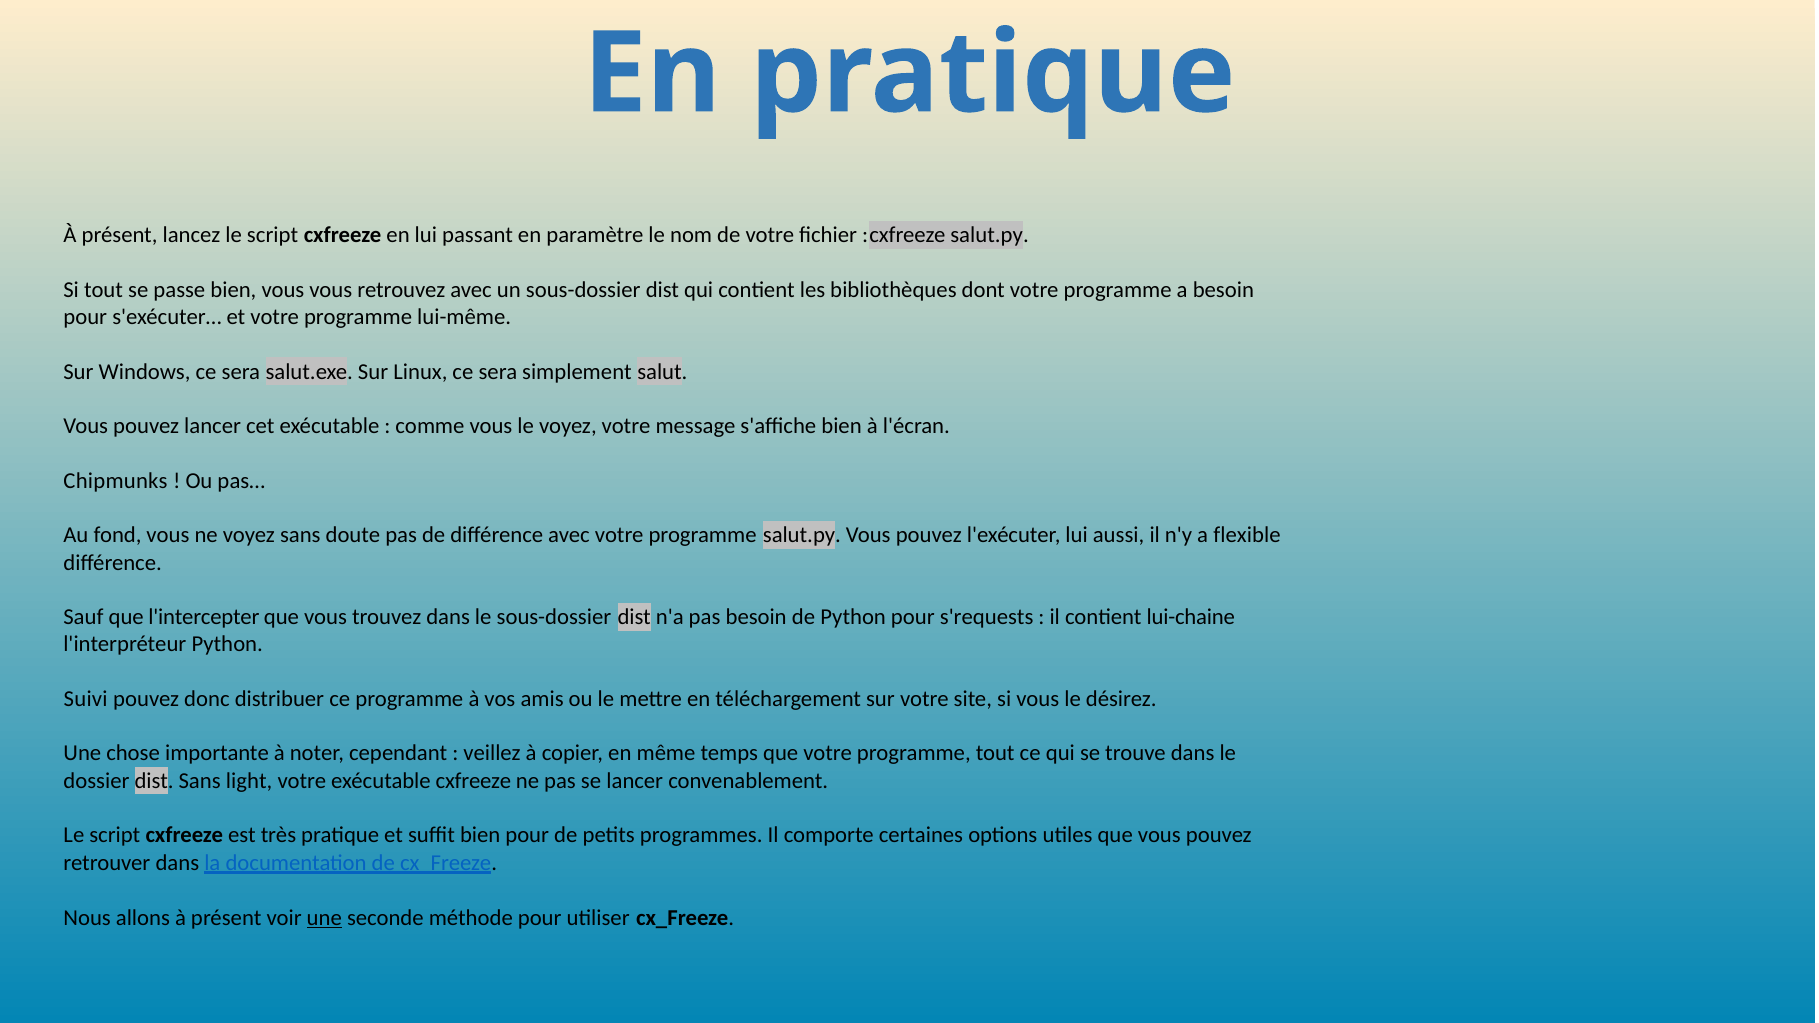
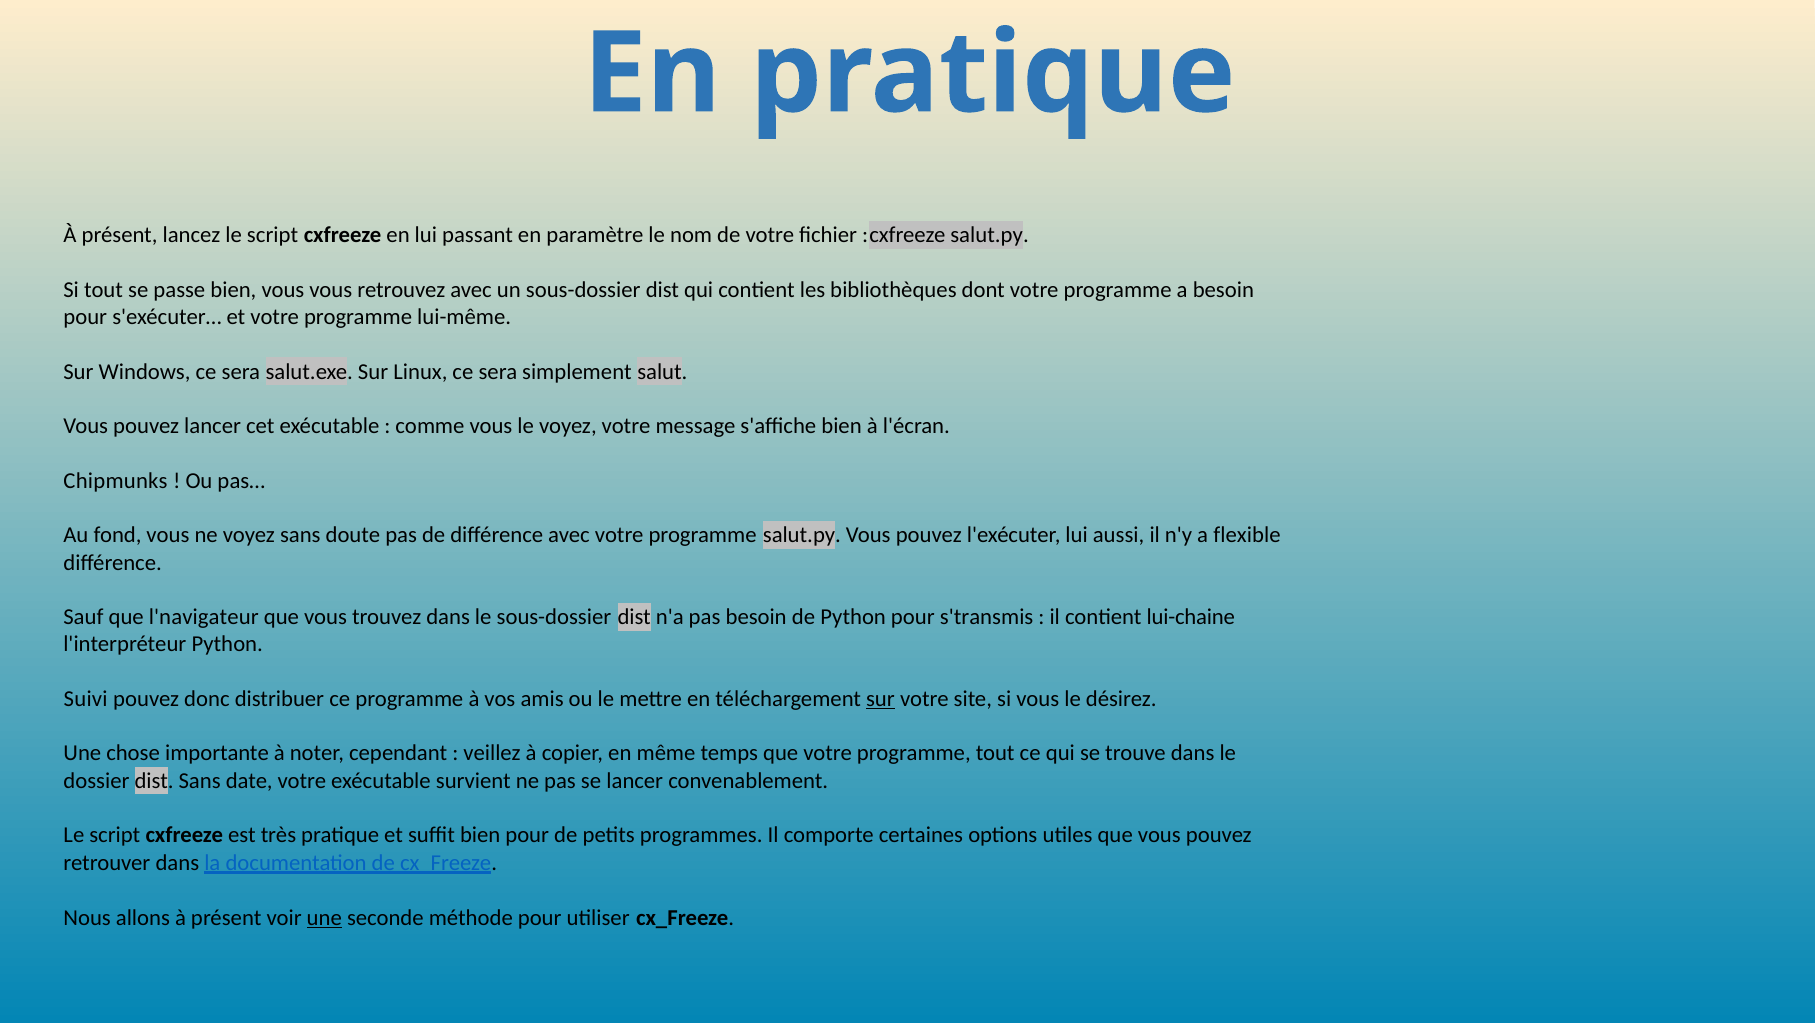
l'intercepter: l'intercepter -> l'navigateur (204, 617)
s'requests: s'requests -> s'transmis (987, 617)
sur underline: none -> present (880, 699)
light: light -> date (249, 781)
exécutable cxfreeze: cxfreeze -> survient (473, 781)
